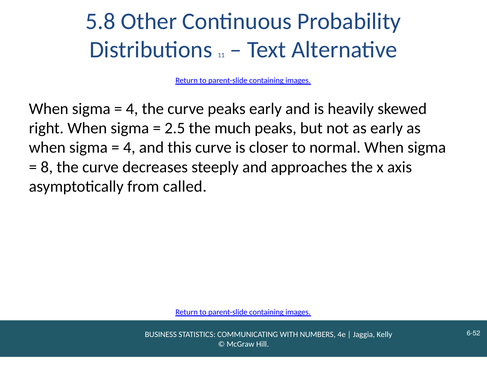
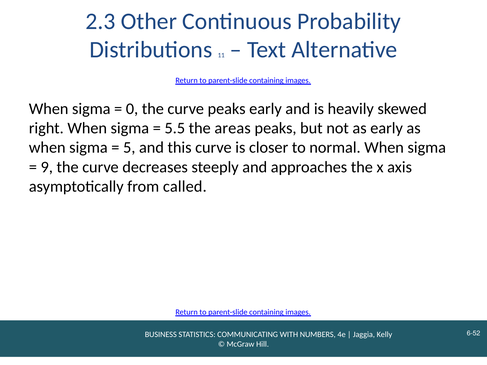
5.8: 5.8 -> 2.3 (101, 21)
4: 4 -> 0 (132, 109)
2.5: 2.5 -> 5.5 (175, 128)
much: much -> areas (233, 128)
4: 4 -> 5 (129, 148)
8: 8 -> 9 (47, 167)
